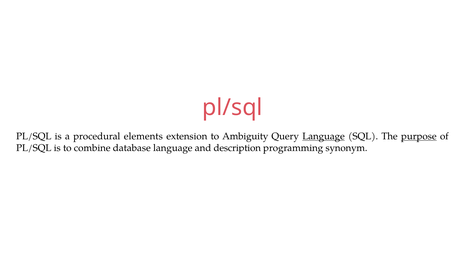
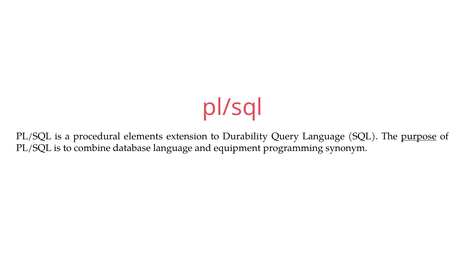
Ambiguity: Ambiguity -> Durability (245, 136)
Language underline: present -> none (324, 136)
description: description -> equipment (237, 148)
